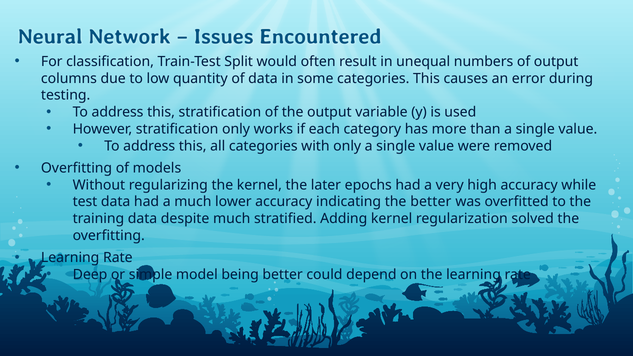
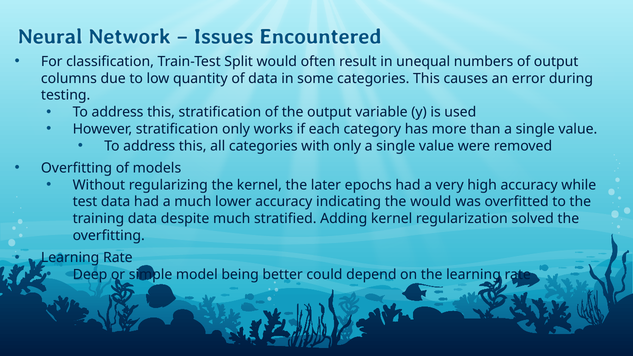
the better: better -> would (431, 202)
